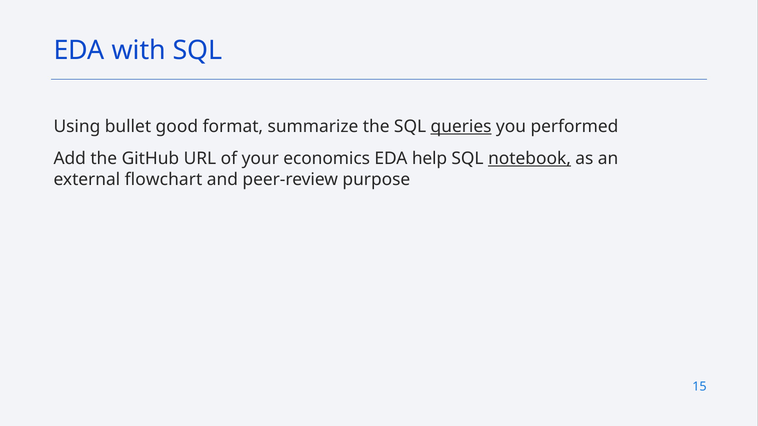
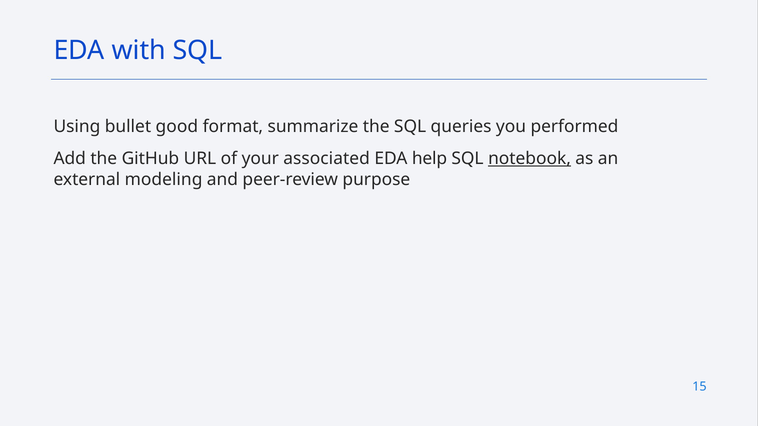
queries underline: present -> none (461, 127)
economics: economics -> associated (327, 159)
flowchart: flowchart -> modeling (164, 180)
